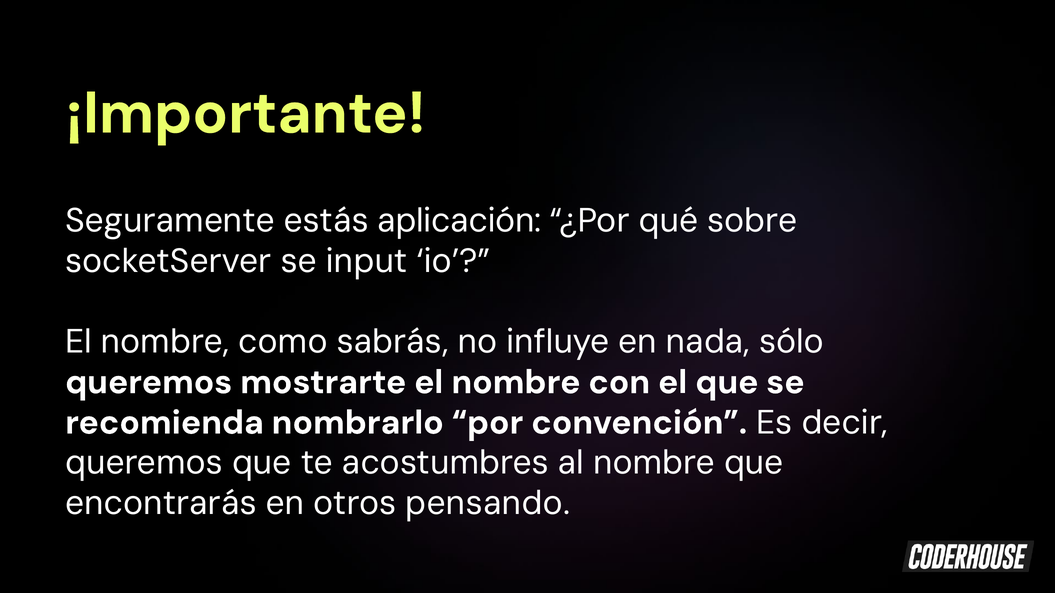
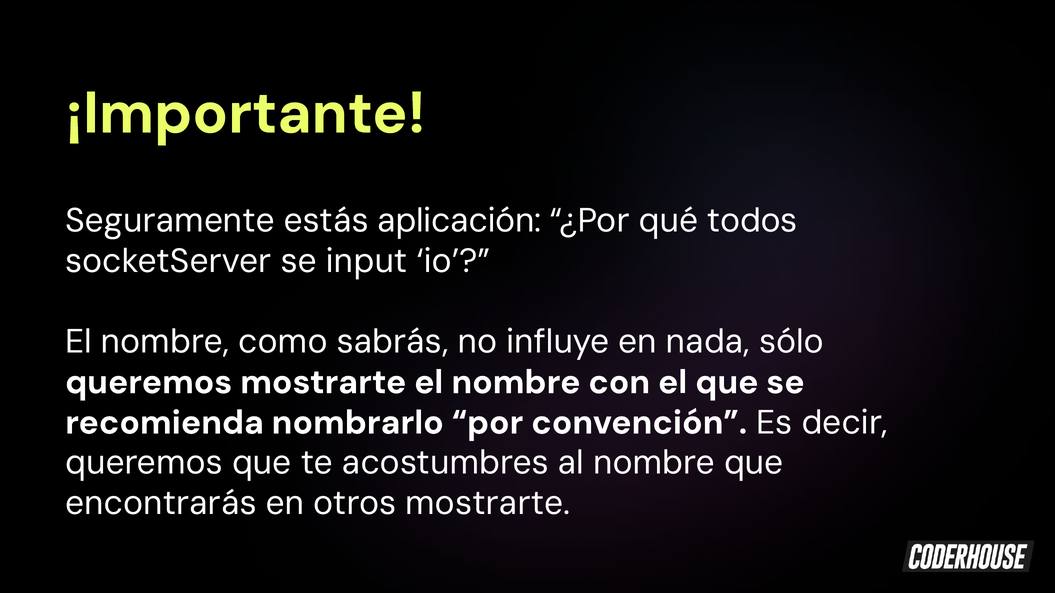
sobre: sobre -> todos (752, 221)
otros pensando: pensando -> mostrarte (488, 504)
